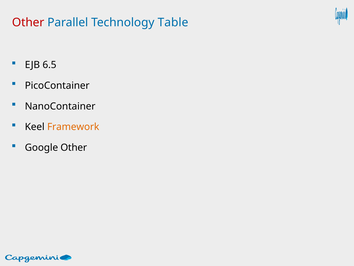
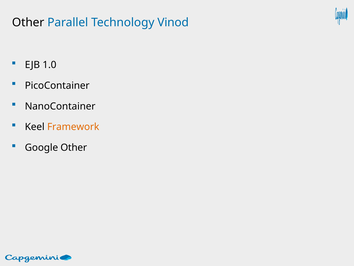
Other colour: red -> black (28, 23)
Table: Table -> Vinod (173, 23)
6.5: 6.5 -> 1.0 (49, 65)
